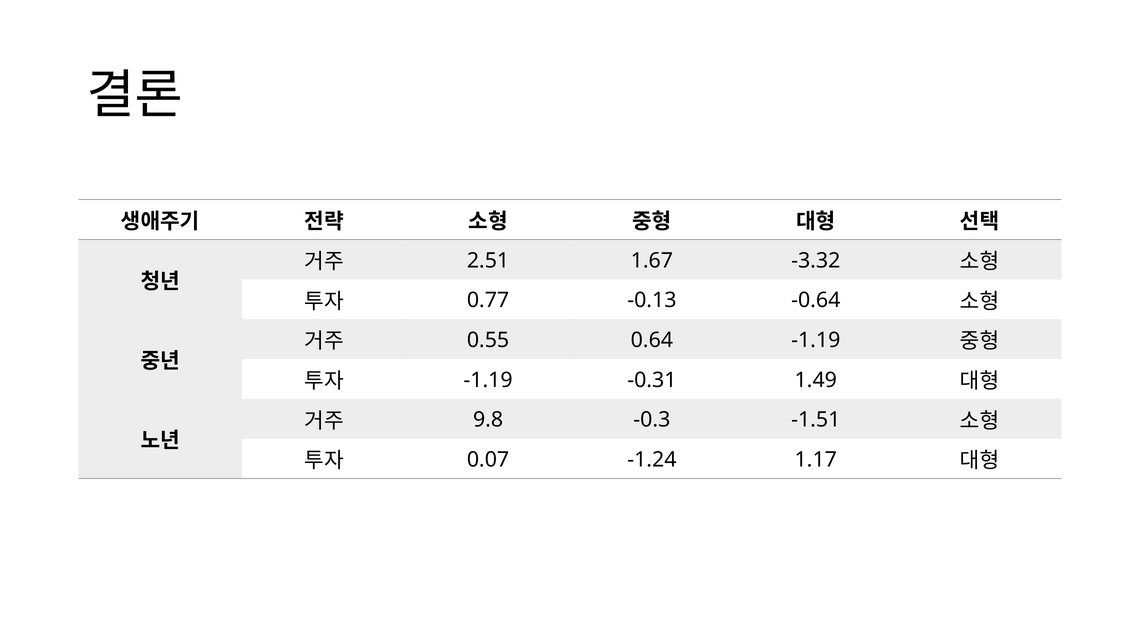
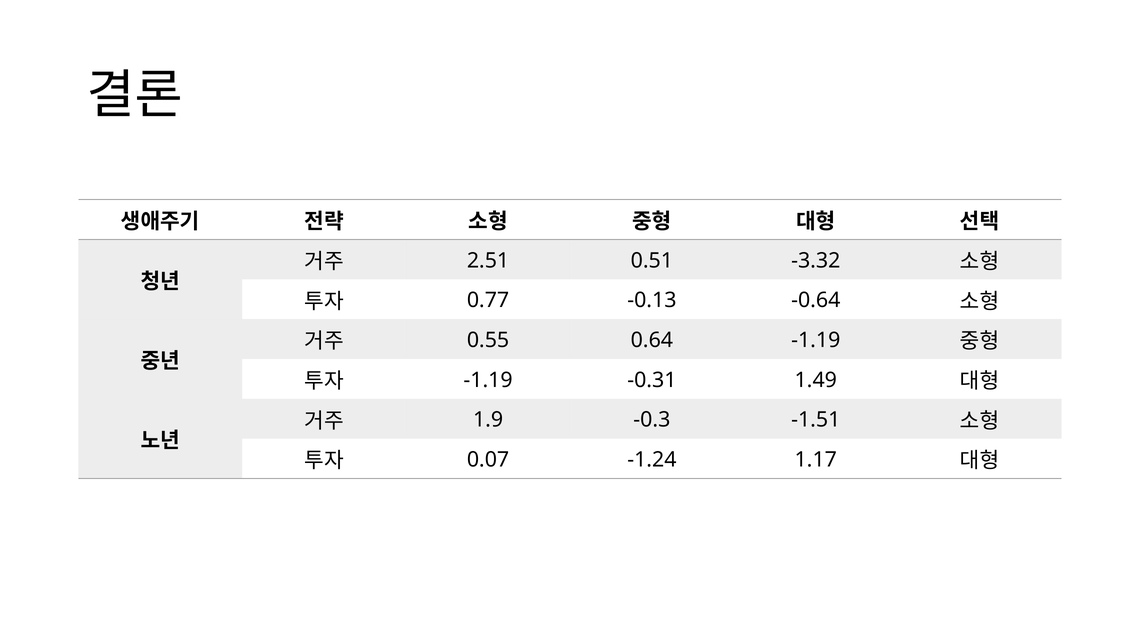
1.67: 1.67 -> 0.51 (652, 261)
9.8: 9.8 -> 1.9 (488, 420)
